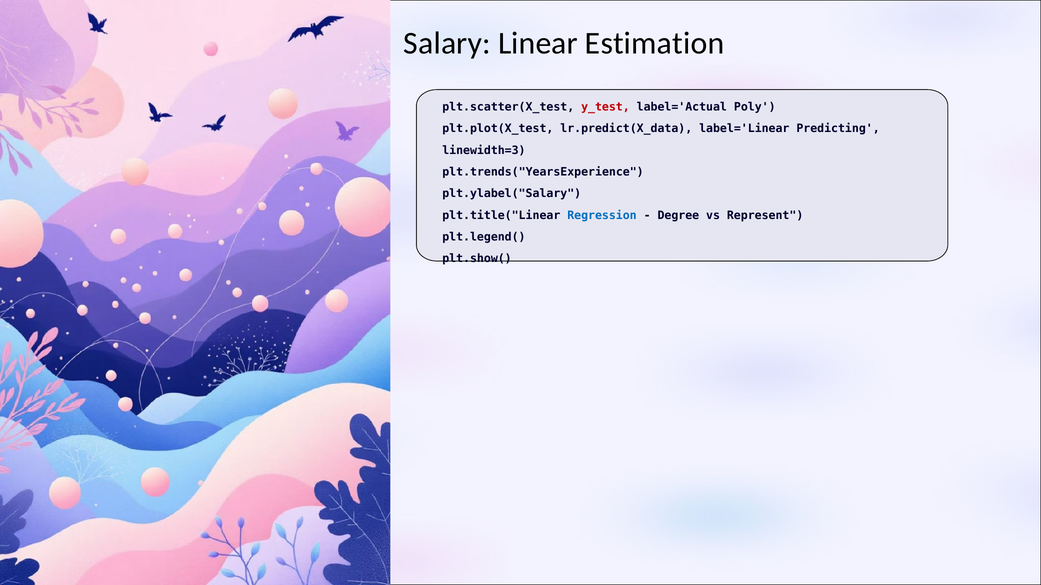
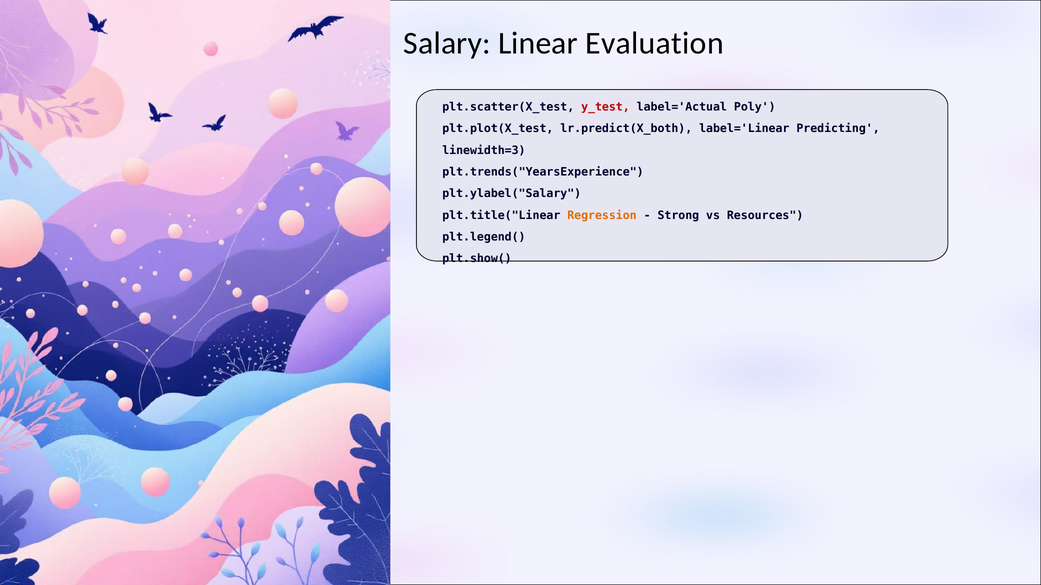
Estimation: Estimation -> Evaluation (654, 43)
lr.predict(X_data: lr.predict(X_data -> lr.predict(X_both (626, 129)
Regression colour: blue -> orange (602, 216)
Degree: Degree -> Strong (678, 216)
Represent: Represent -> Resources (765, 216)
